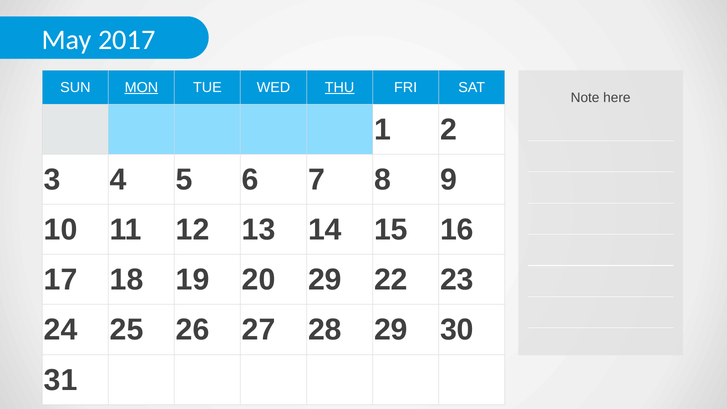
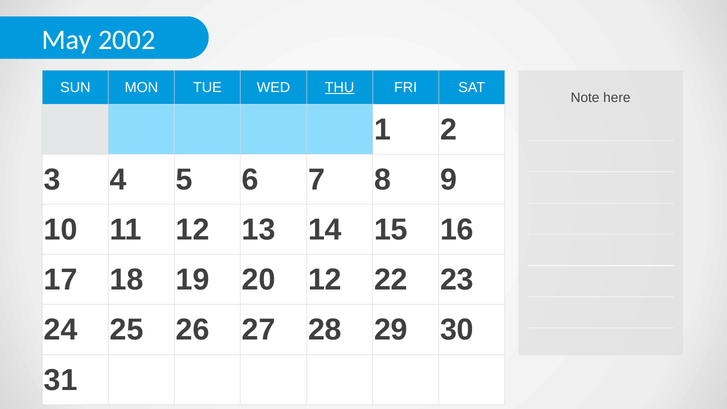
2017: 2017 -> 2002 (127, 40)
MON underline: present -> none (141, 87)
20 29: 29 -> 12 (325, 280)
